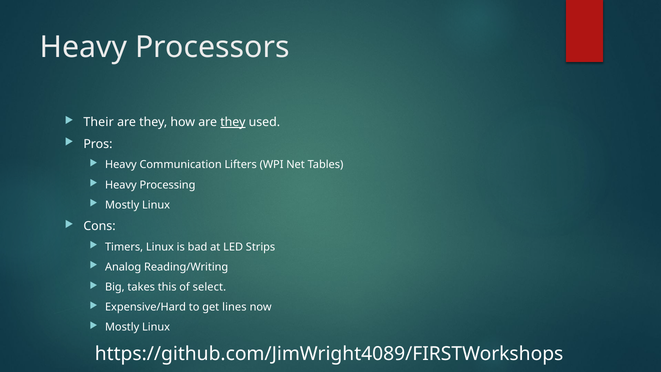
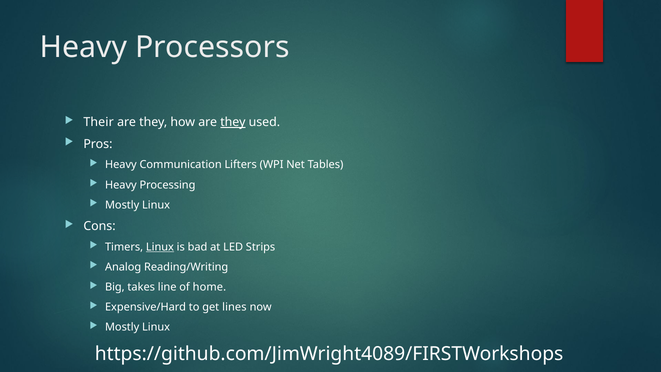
Linux underline: none -> present (160, 247)
this: this -> line (167, 287)
select: select -> home (209, 287)
